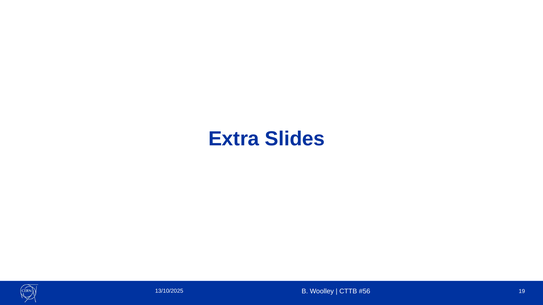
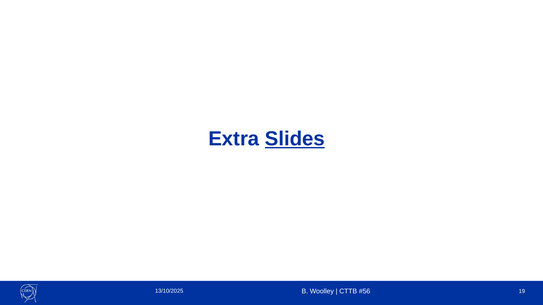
Slides underline: none -> present (295, 139)
